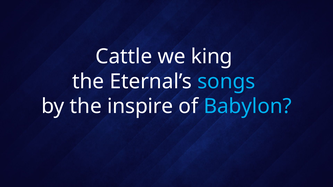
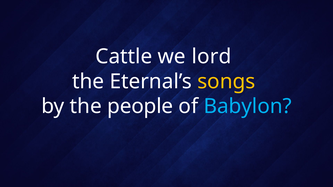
king: king -> lord (212, 57)
songs colour: light blue -> yellow (226, 82)
inspire: inspire -> people (140, 107)
